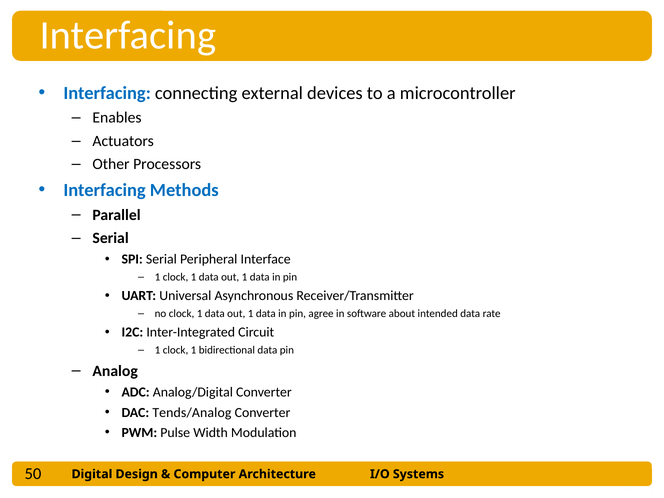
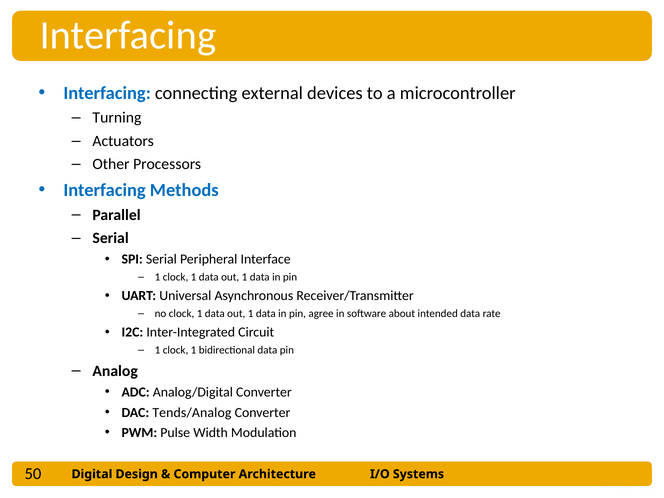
Enables: Enables -> Turning (117, 118)
